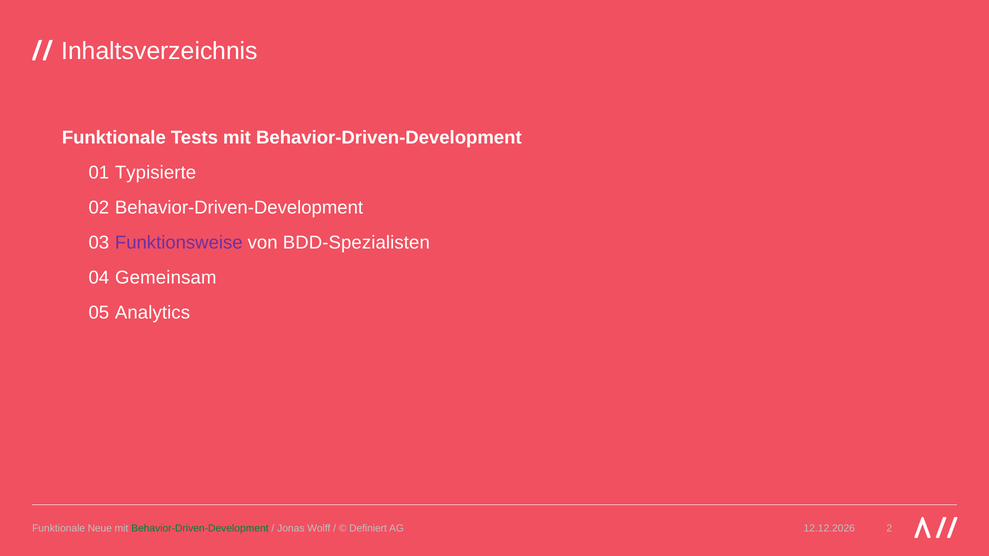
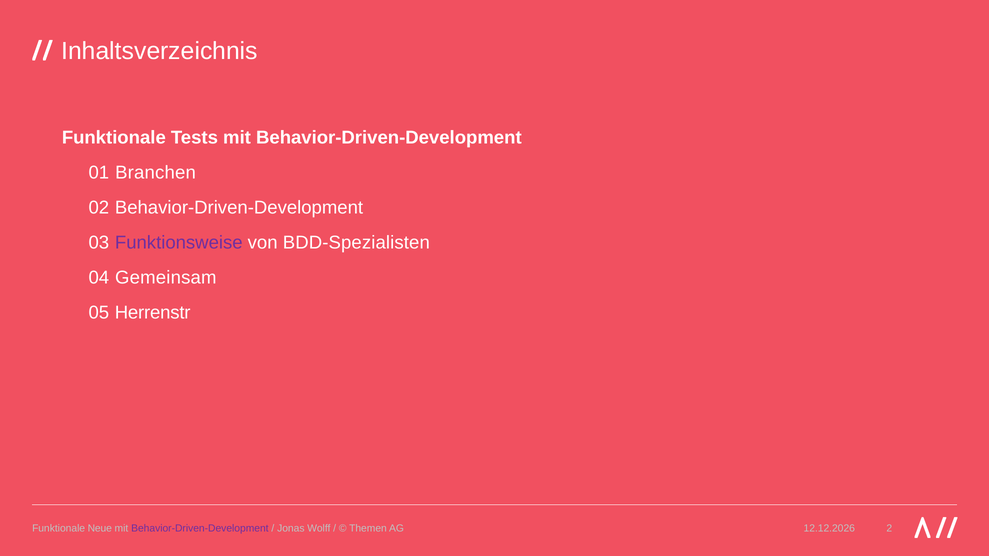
Typisierte: Typisierte -> Branchen (156, 173)
Analytics: Analytics -> Herrenstr (153, 313)
Behavior-Driven-Development colour: green -> purple (200, 529)
Definiert: Definiert -> Themen (368, 529)
